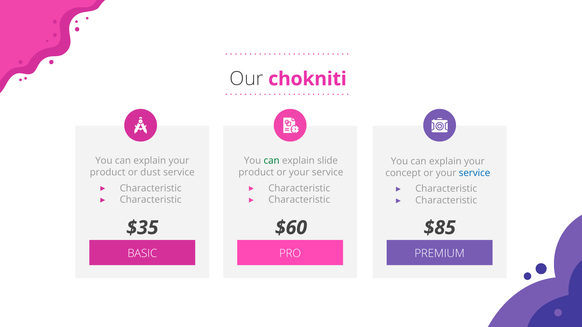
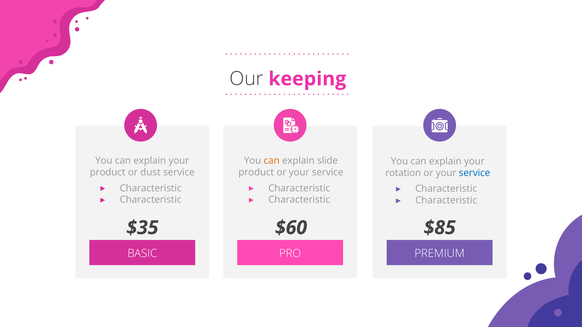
chokniti: chokniti -> keeping (307, 79)
can colour: green -> orange (272, 161)
concept: concept -> rotation (403, 173)
